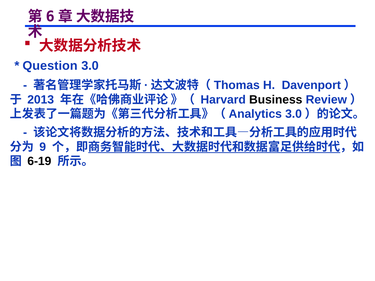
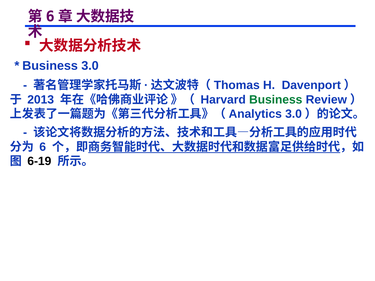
Question: Question -> Business (50, 66)
Business colour: black -> green (276, 100)
9: 9 -> 6 (43, 147)
